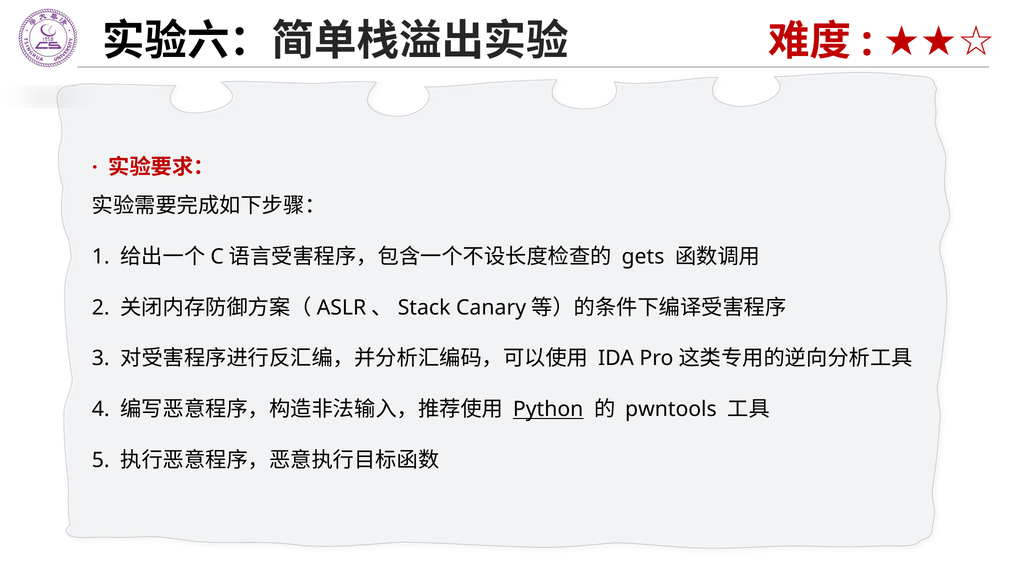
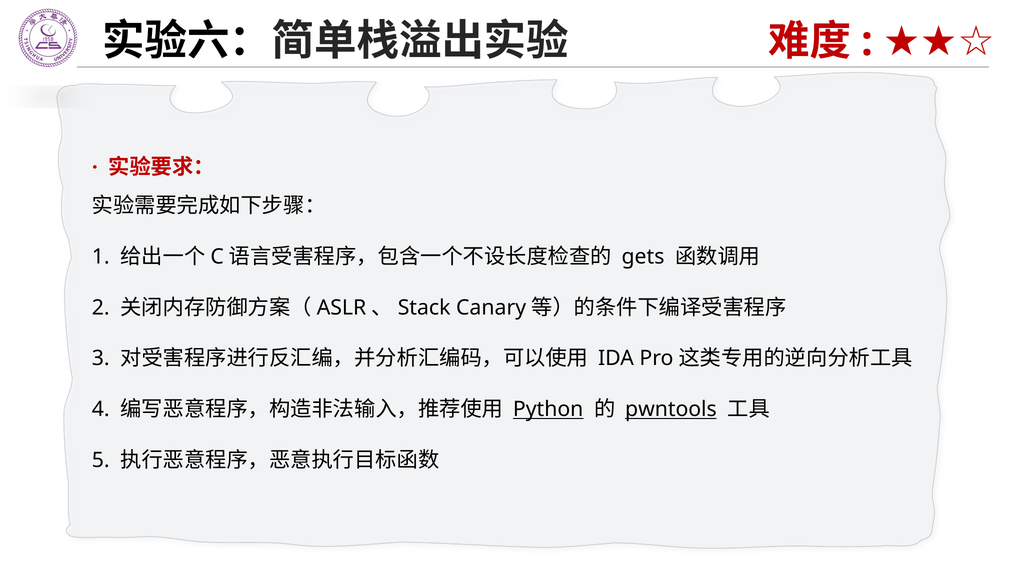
pwntools underline: none -> present (671, 410)
